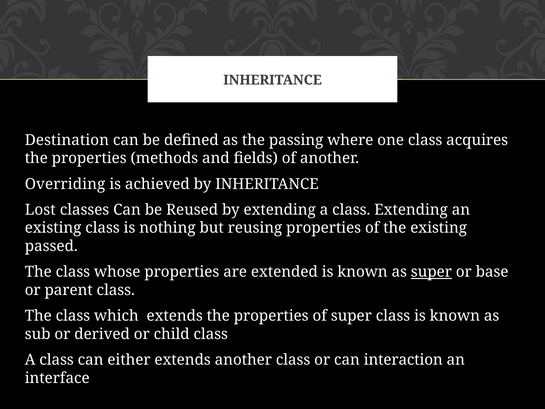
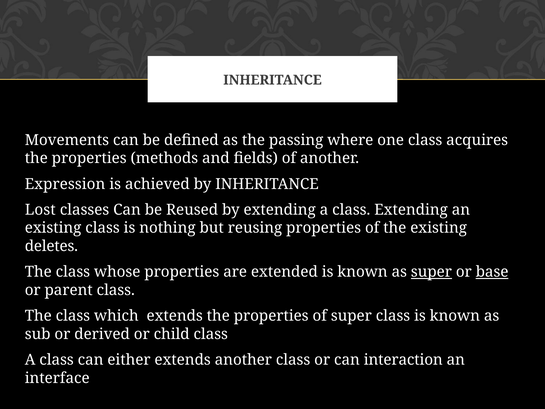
Destination: Destination -> Movements (67, 140)
Overriding: Overriding -> Expression (65, 184)
passed: passed -> deletes (51, 246)
base underline: none -> present (492, 272)
